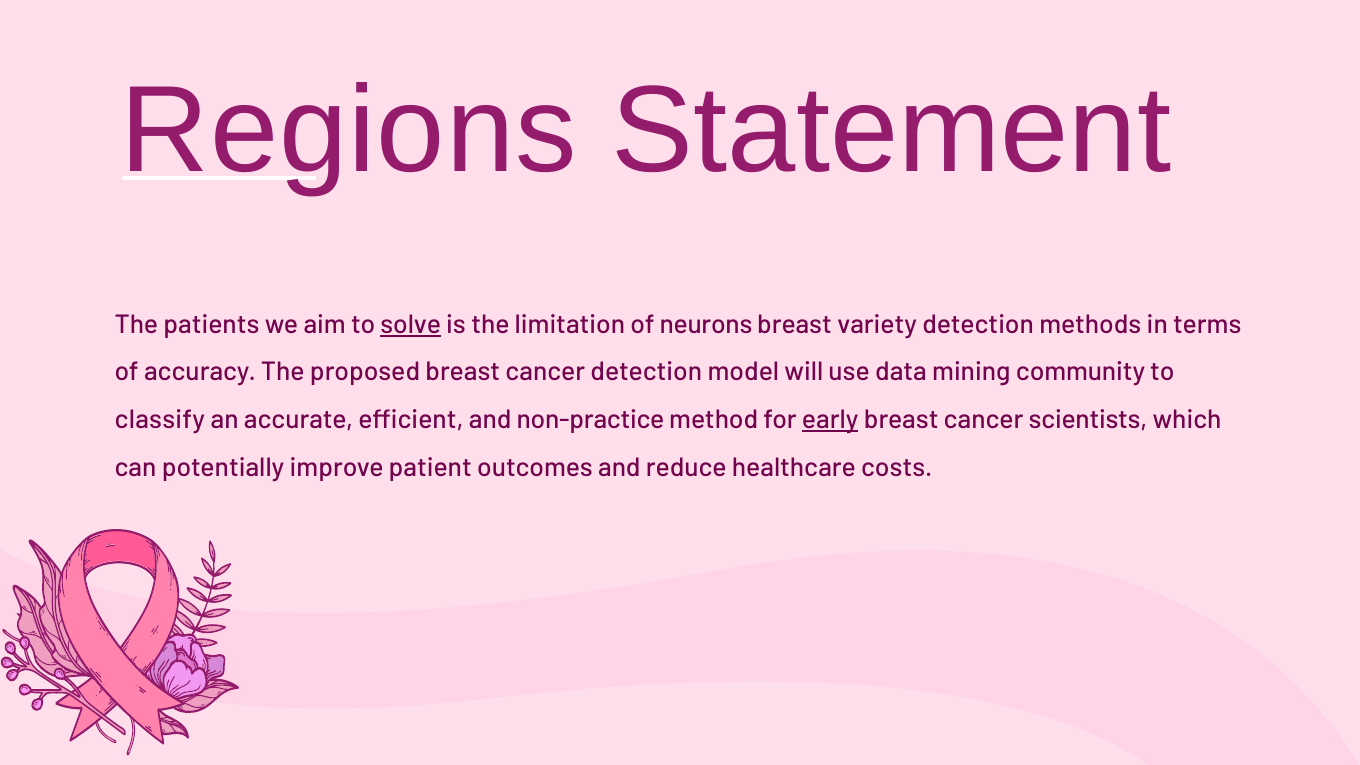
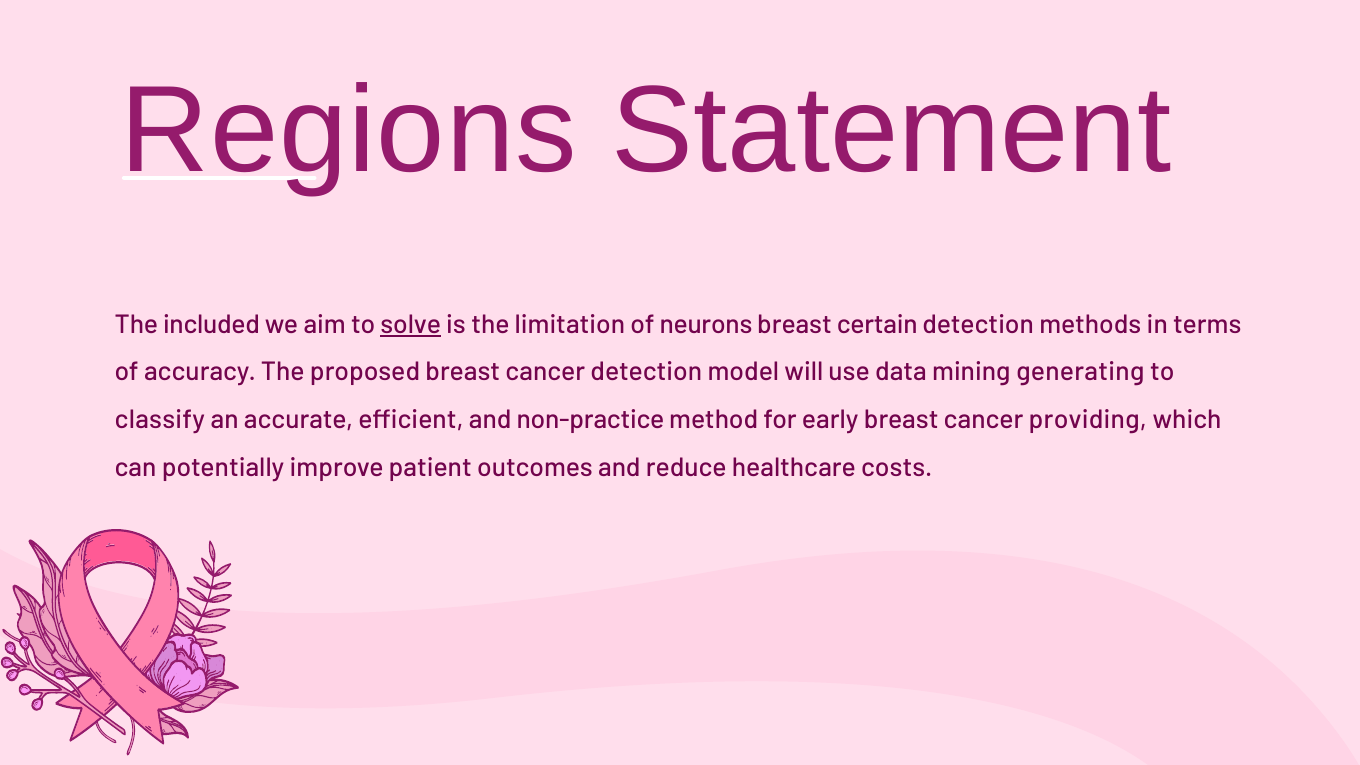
patients: patients -> included (212, 325)
variety: variety -> certain (877, 325)
community: community -> generating (1080, 372)
early underline: present -> none (830, 420)
scientists: scientists -> providing (1088, 420)
